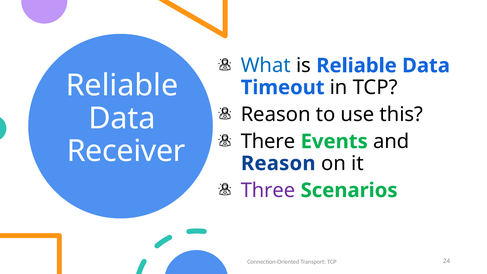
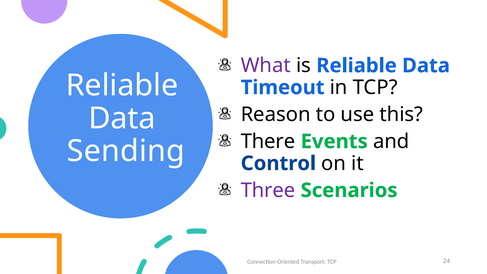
What colour: blue -> purple (266, 66)
Receiver: Receiver -> Sending (126, 151)
Reason: Reason -> Control (278, 163)
